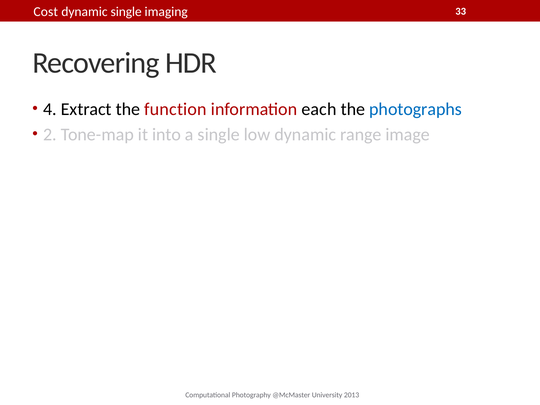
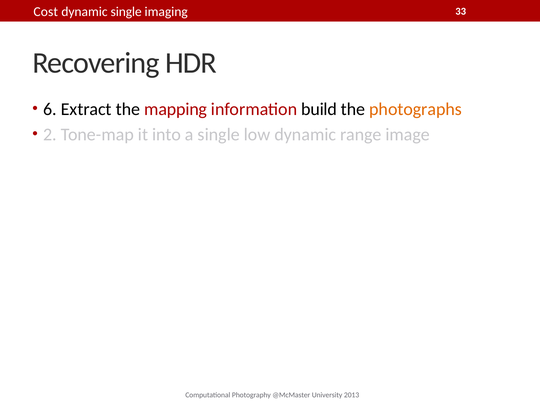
4: 4 -> 6 (50, 109)
function: function -> mapping (176, 109)
each: each -> build (319, 109)
photographs colour: blue -> orange (416, 109)
